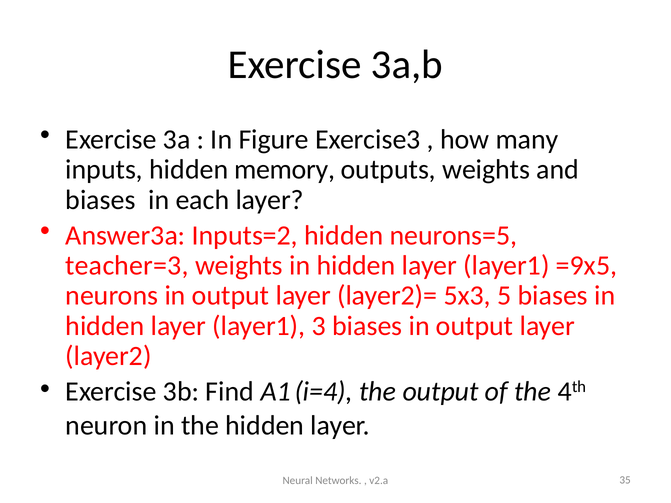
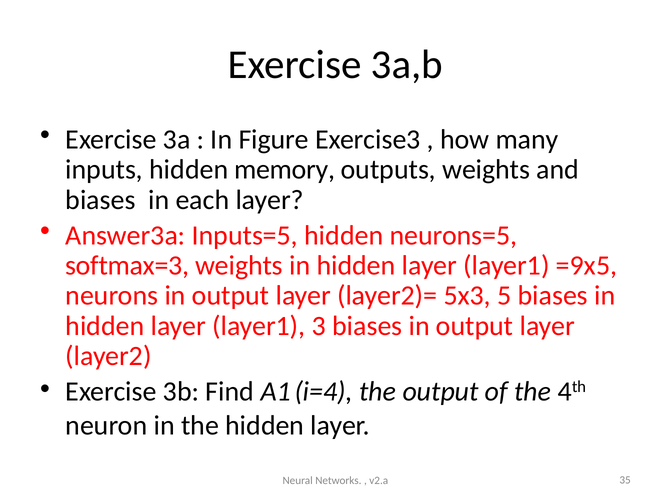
Inputs=2: Inputs=2 -> Inputs=5 (245, 235)
teacher=3: teacher=3 -> softmax=3 (127, 266)
